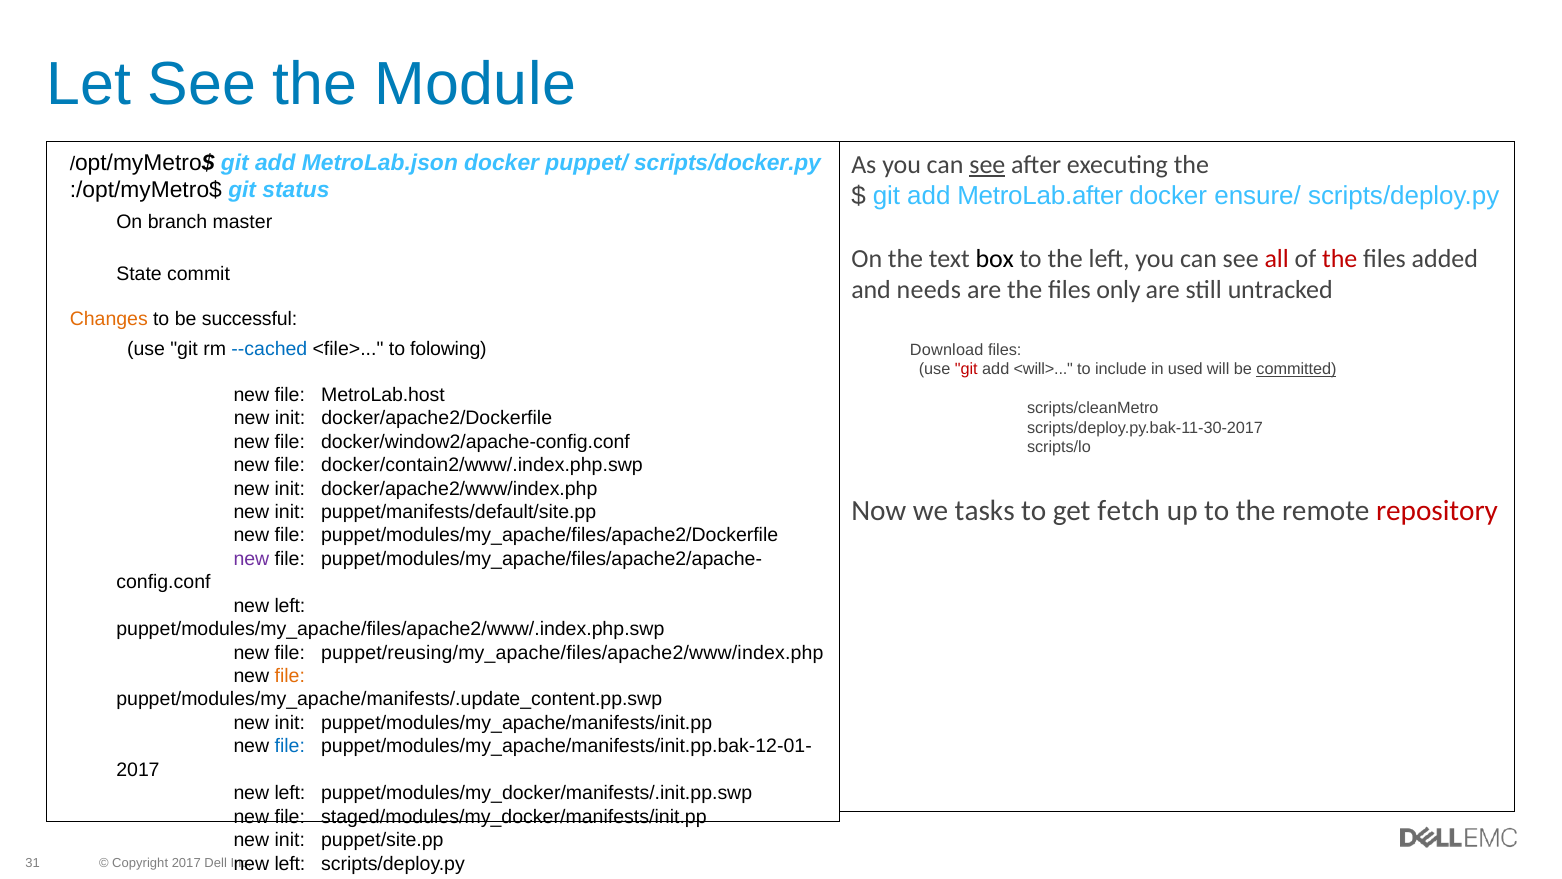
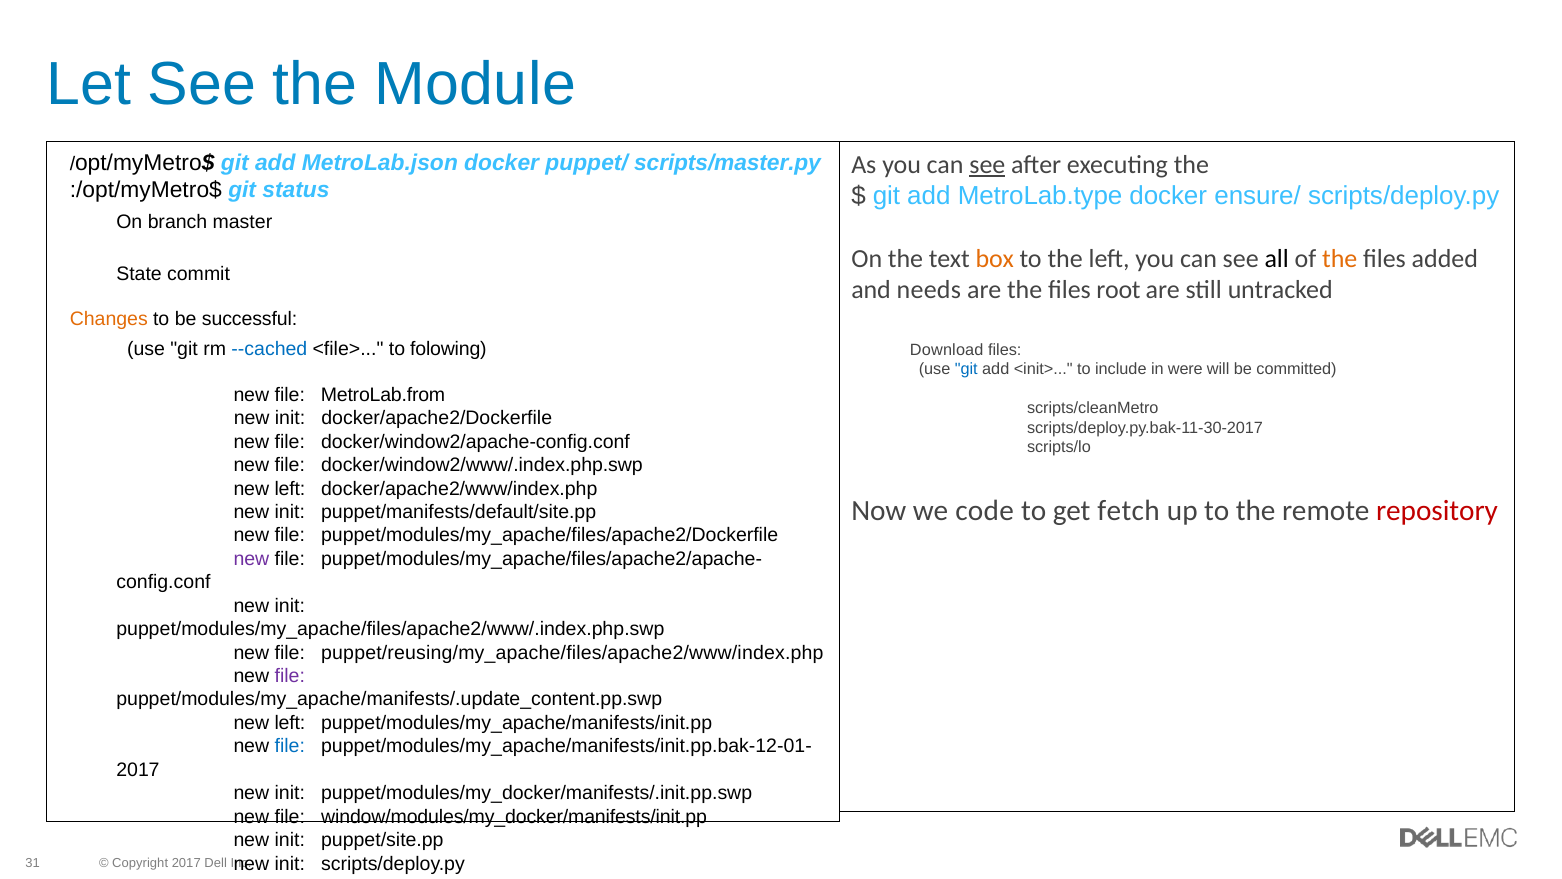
scripts/docker.py: scripts/docker.py -> scripts/master.py (728, 163)
MetroLab.after: MetroLab.after -> MetroLab.type (1040, 196)
box colour: black -> orange (995, 258)
all colour: red -> black (1277, 258)
the colour: red -> orange (1340, 258)
only: only -> root (1118, 290)
git colour: red -> blue (966, 369)
<will>: <will> -> <init> (1043, 369)
used: used -> were (1185, 369)
committed underline: present -> none (1296, 369)
MetroLab.host: MetroLab.host -> MetroLab.from (383, 395)
docker/contain2/www/.index.php.swp: docker/contain2/www/.index.php.swp -> docker/window2/www/.index.php.swp (482, 465)
init: init -> left (290, 488)
tasks: tasks -> code (985, 511)
left: left -> init (290, 606)
file colour: orange -> purple (290, 676)
init: init -> left (290, 723)
left: left -> init (290, 793)
staged/modules/my_docker/manifests/init.pp: staged/modules/my_docker/manifests/init.pp -> window/modules/my_docker/manifests/init.pp (514, 816)
left: left -> init (290, 863)
